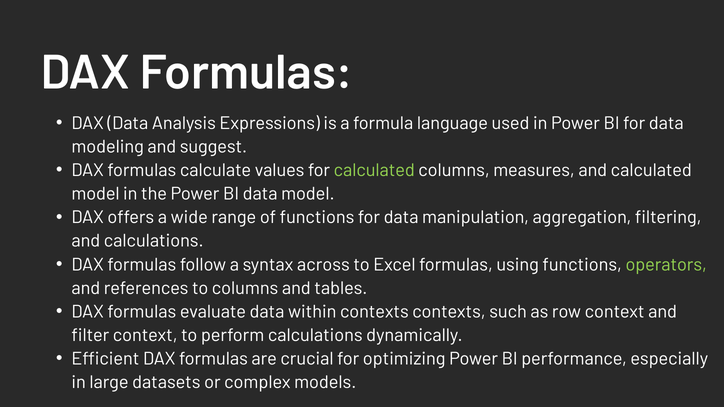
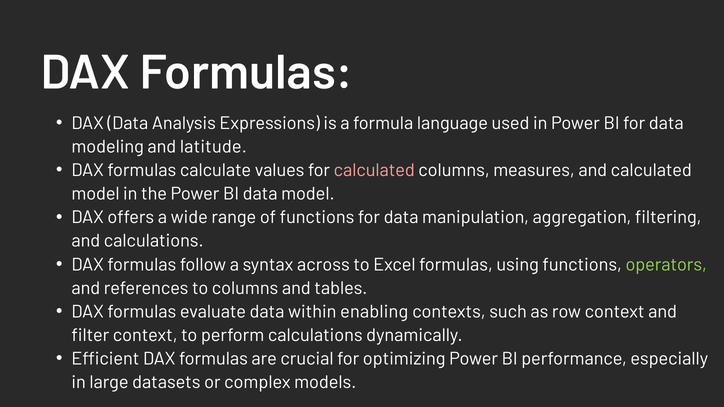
suggest: suggest -> latitude (213, 147)
calculated colour: light green -> pink (374, 171)
within contexts: contexts -> enabling (374, 312)
